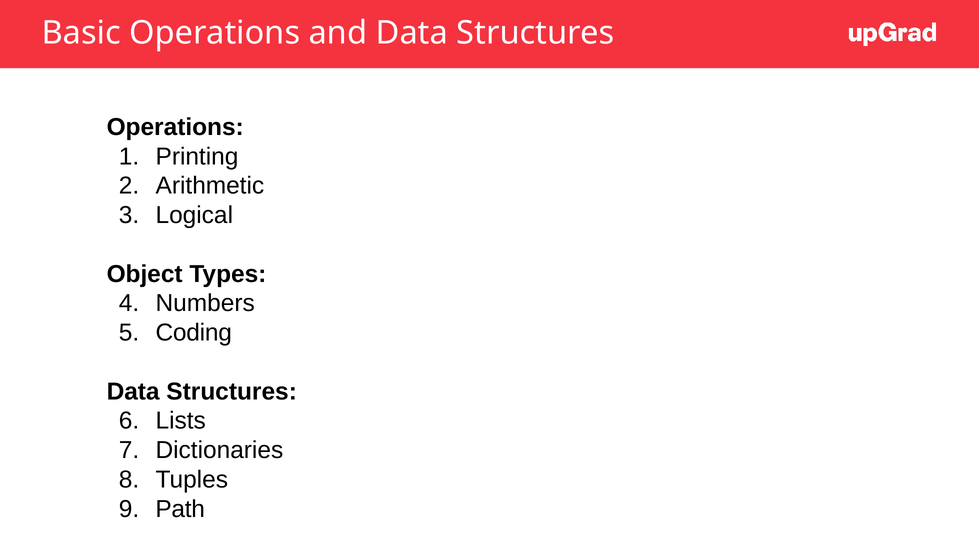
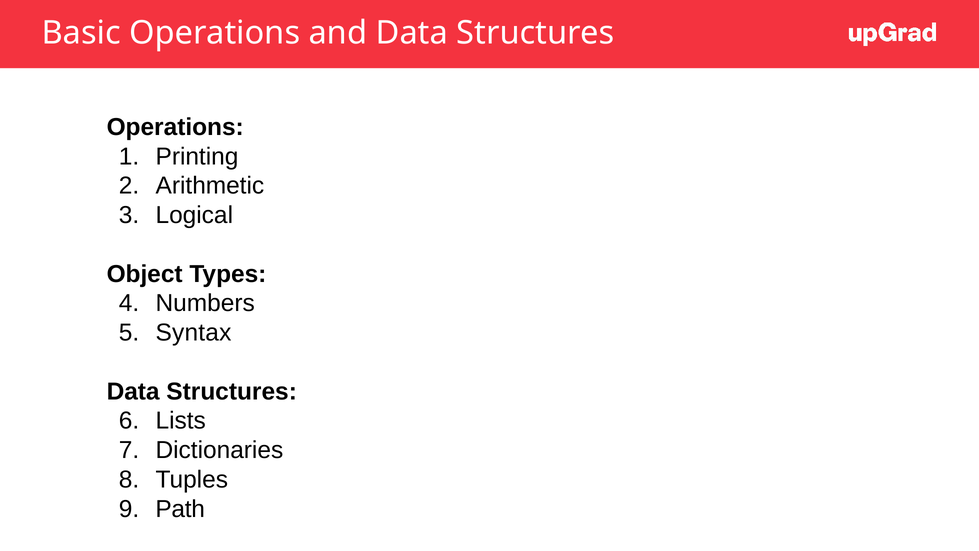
Coding: Coding -> Syntax (193, 333)
